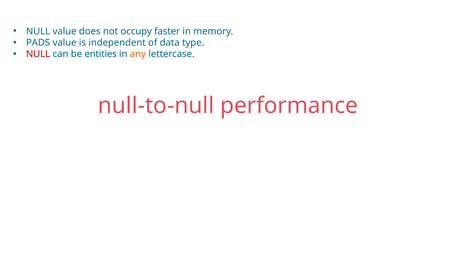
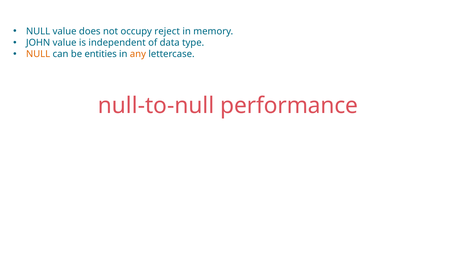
faster: faster -> reject (167, 31)
PADS: PADS -> JOHN (38, 43)
NULL colour: red -> orange (38, 54)
